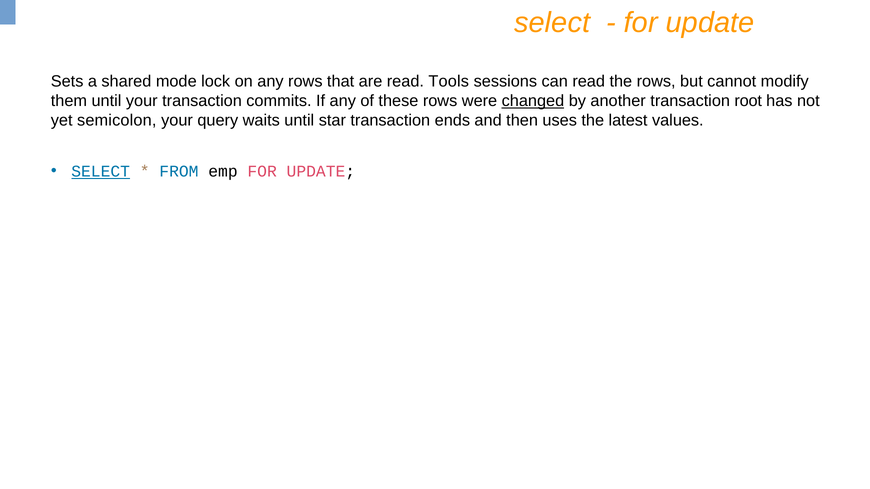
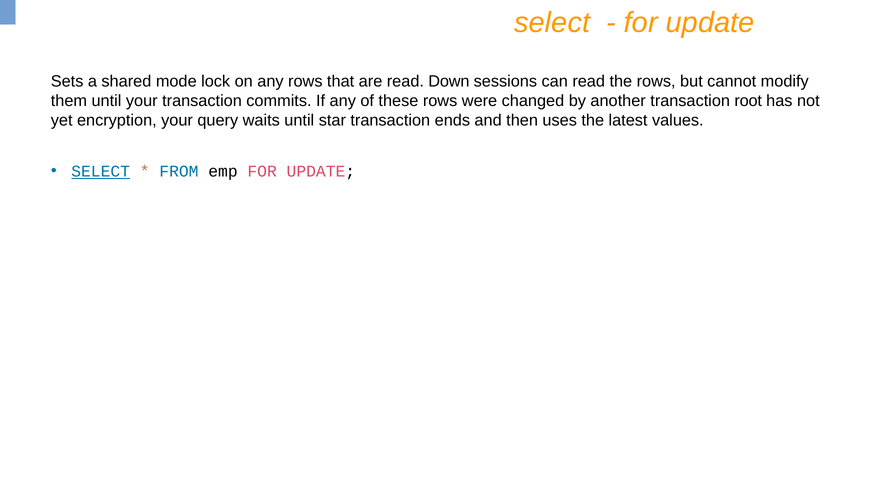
Tools: Tools -> Down (449, 81)
changed underline: present -> none (533, 101)
semicolon: semicolon -> encryption (117, 120)
